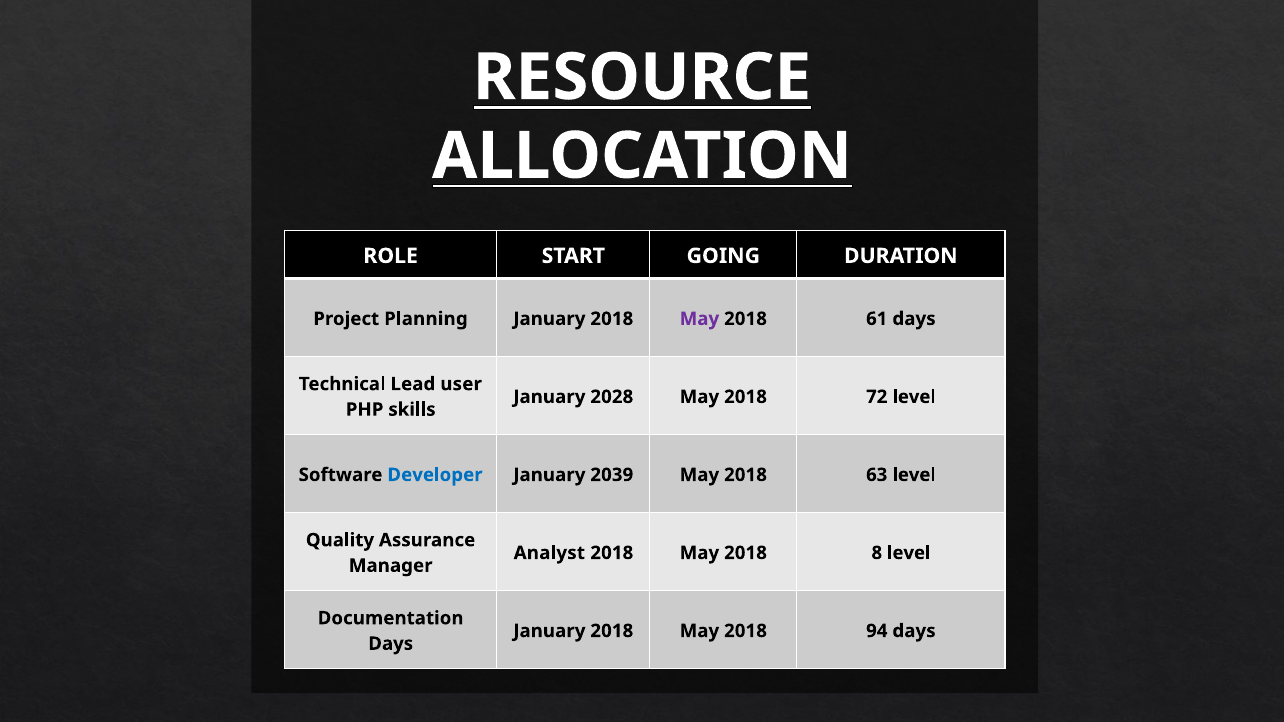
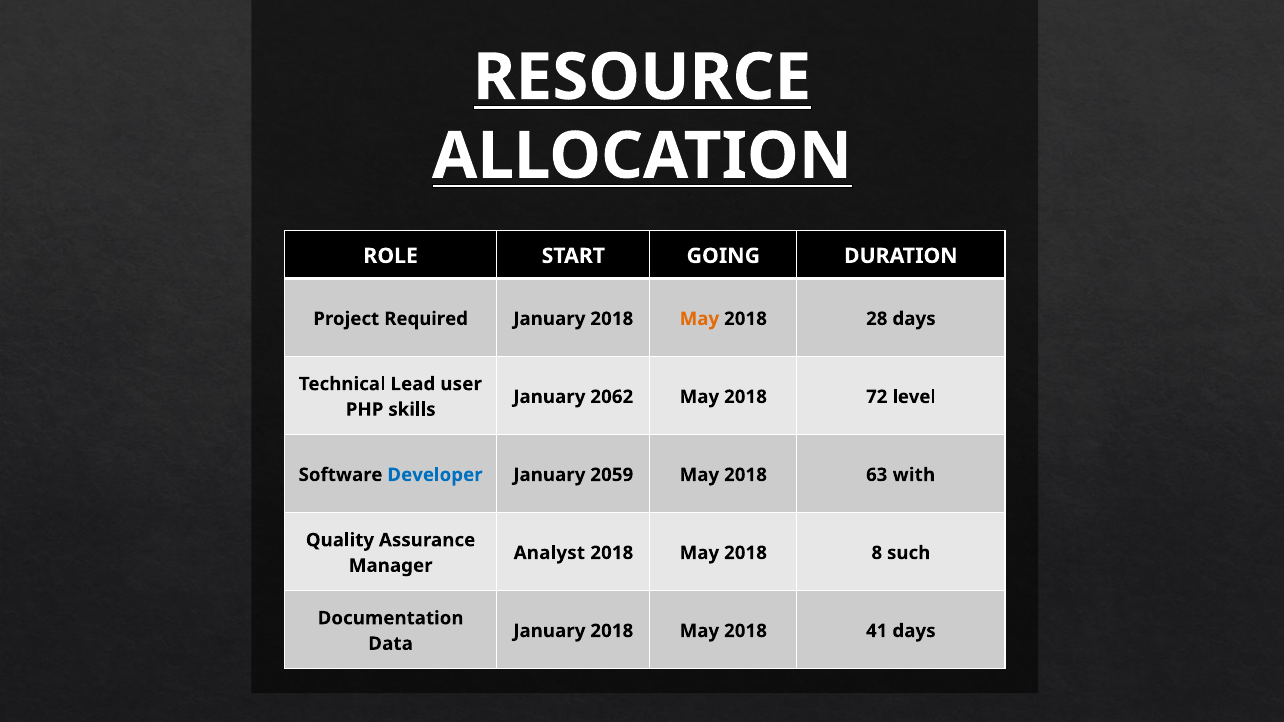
Planning: Planning -> Required (426, 319)
May colour: purple -> orange (699, 319)
61: 61 -> 28 (877, 319)
2028: 2028 -> 2062 (612, 397)
2039: 2039 -> 2059 (612, 475)
63 level: level -> with (914, 475)
8 level: level -> such (909, 553)
94: 94 -> 41 (877, 631)
Days: Days -> Data (391, 644)
